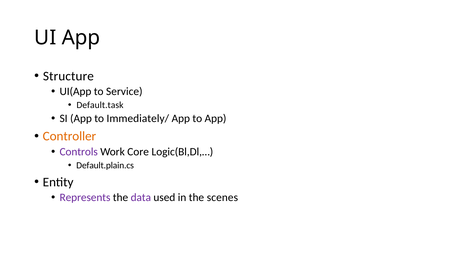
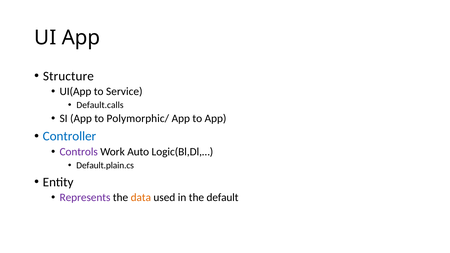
Default.task: Default.task -> Default.calls (100, 105)
Immediately/: Immediately/ -> Polymorphic/ (138, 119)
Controller colour: orange -> blue (69, 136)
Core: Core -> Auto (138, 152)
data colour: purple -> orange (141, 198)
scenes: scenes -> default (223, 198)
